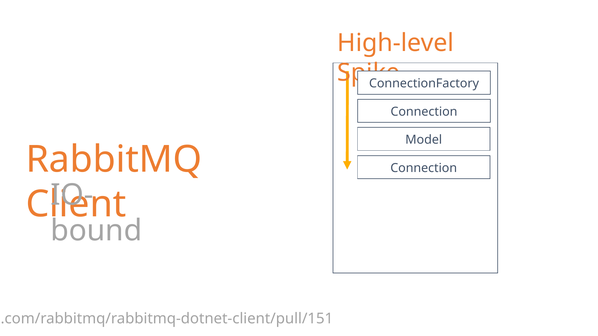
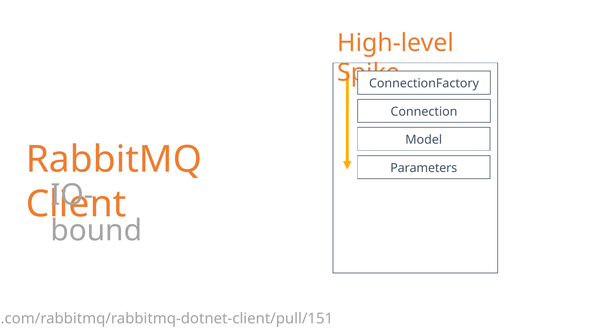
Connection: Connection -> Parameters (424, 168)
